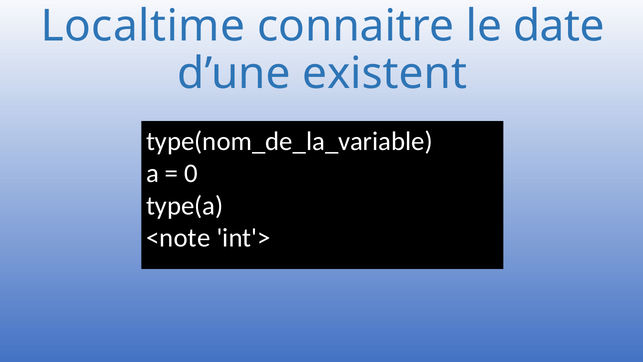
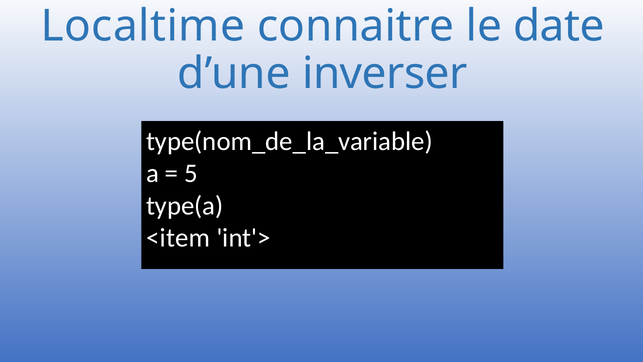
existent: existent -> inverser (385, 74)
0: 0 -> 5 (191, 173)
<note: <note -> <item (178, 238)
